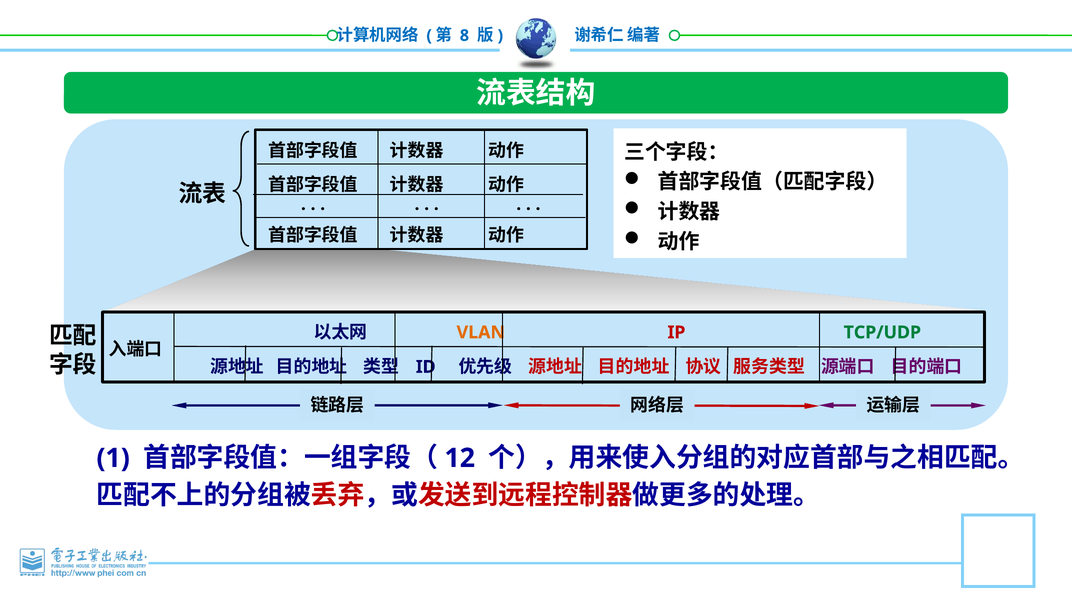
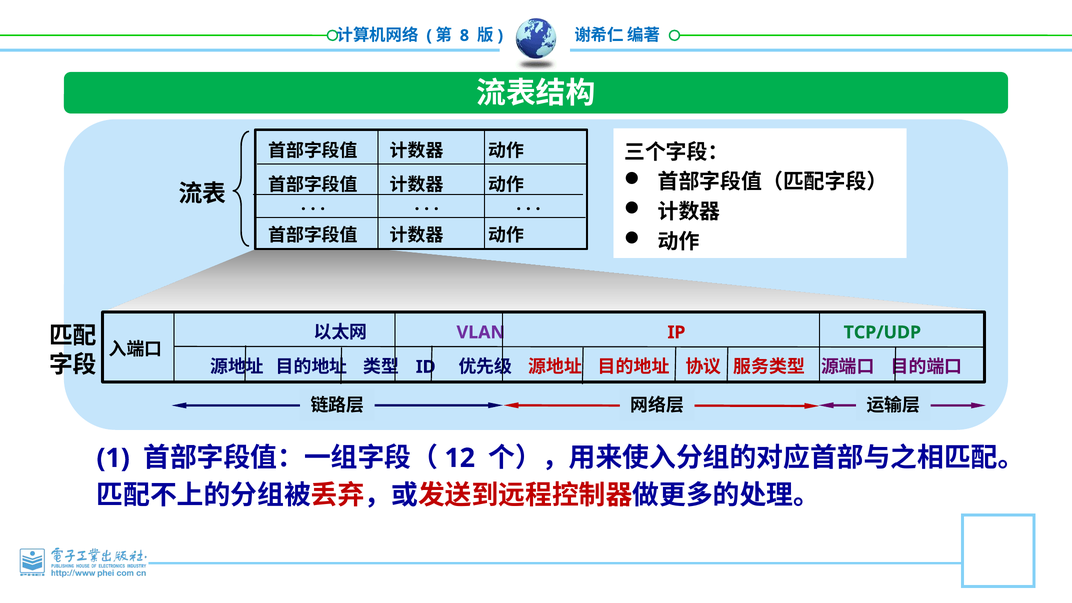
VLAN colour: orange -> purple (481, 332)
